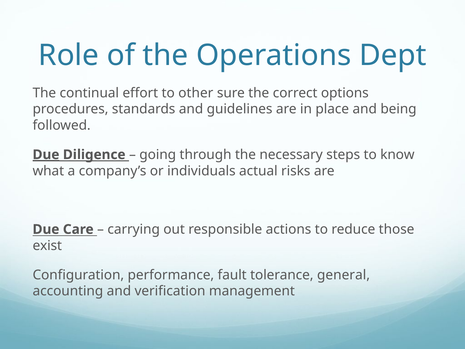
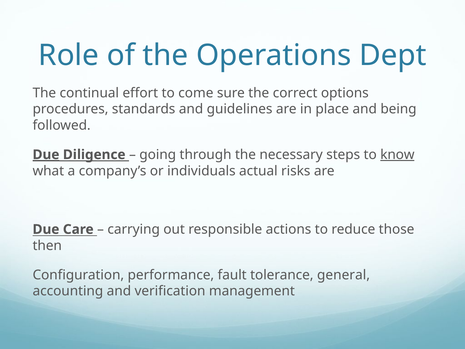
other: other -> come (196, 93)
know underline: none -> present (397, 155)
exist: exist -> then (47, 245)
